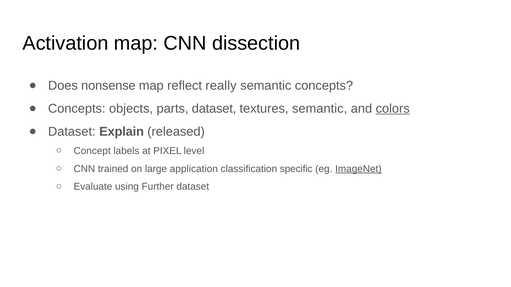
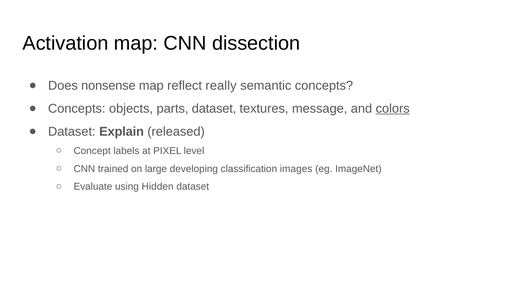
textures semantic: semantic -> message (320, 109)
application: application -> developing (194, 169)
specific: specific -> images (296, 169)
ImageNet underline: present -> none (358, 169)
Further: Further -> Hidden (158, 187)
